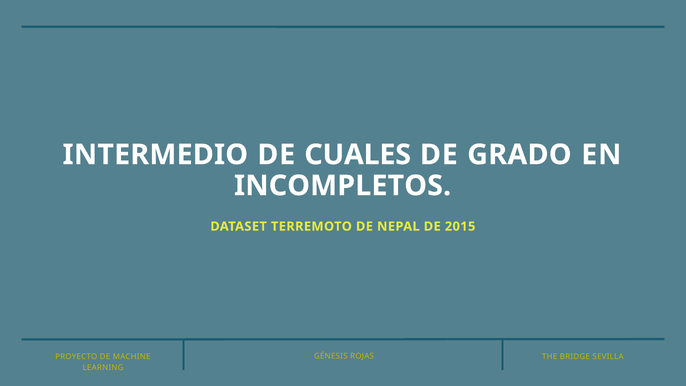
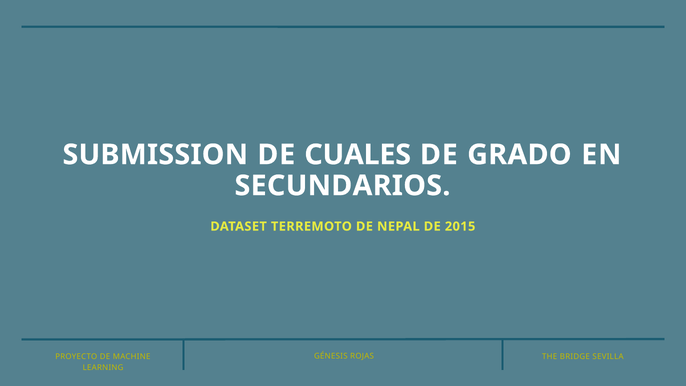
INTERMEDIO: INTERMEDIO -> SUBMISSION (155, 155)
INCOMPLETOS: INCOMPLETOS -> SECUNDARIOS (342, 186)
